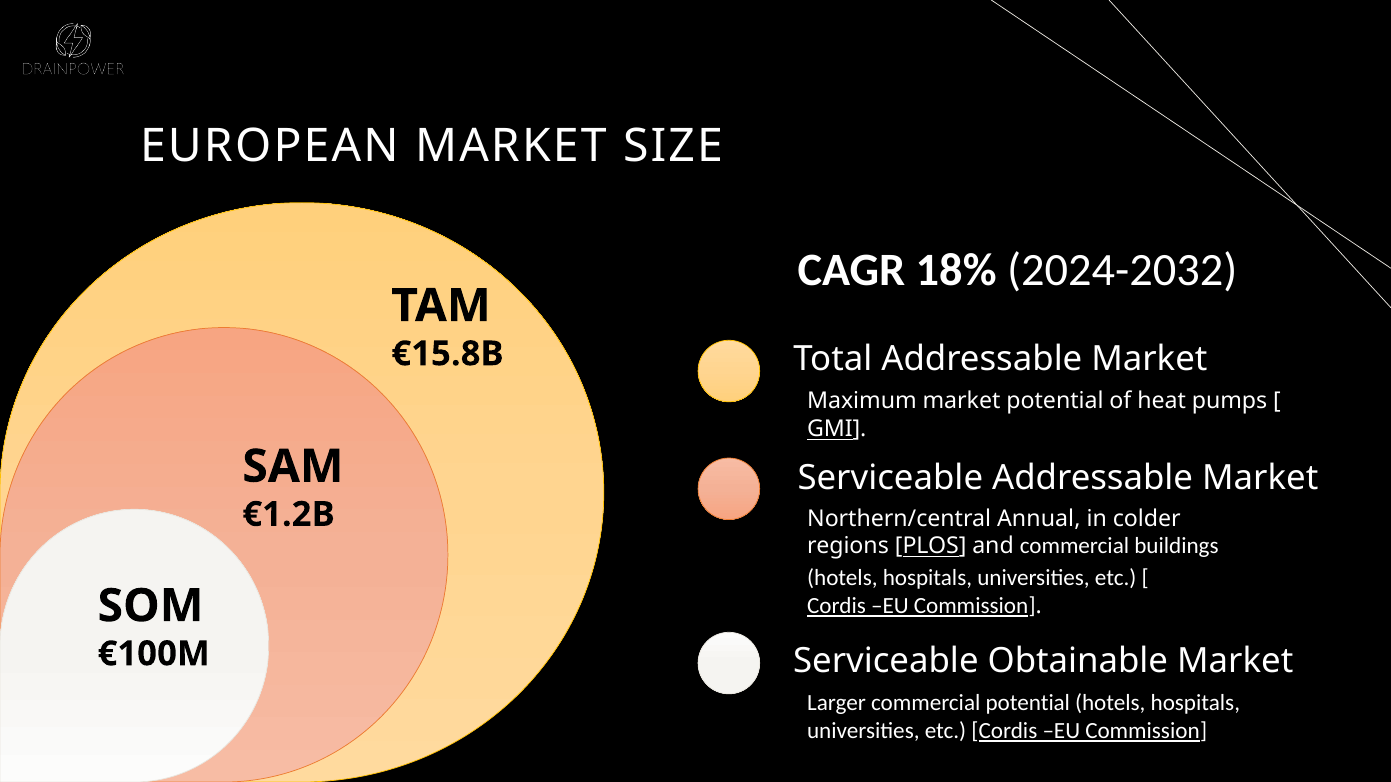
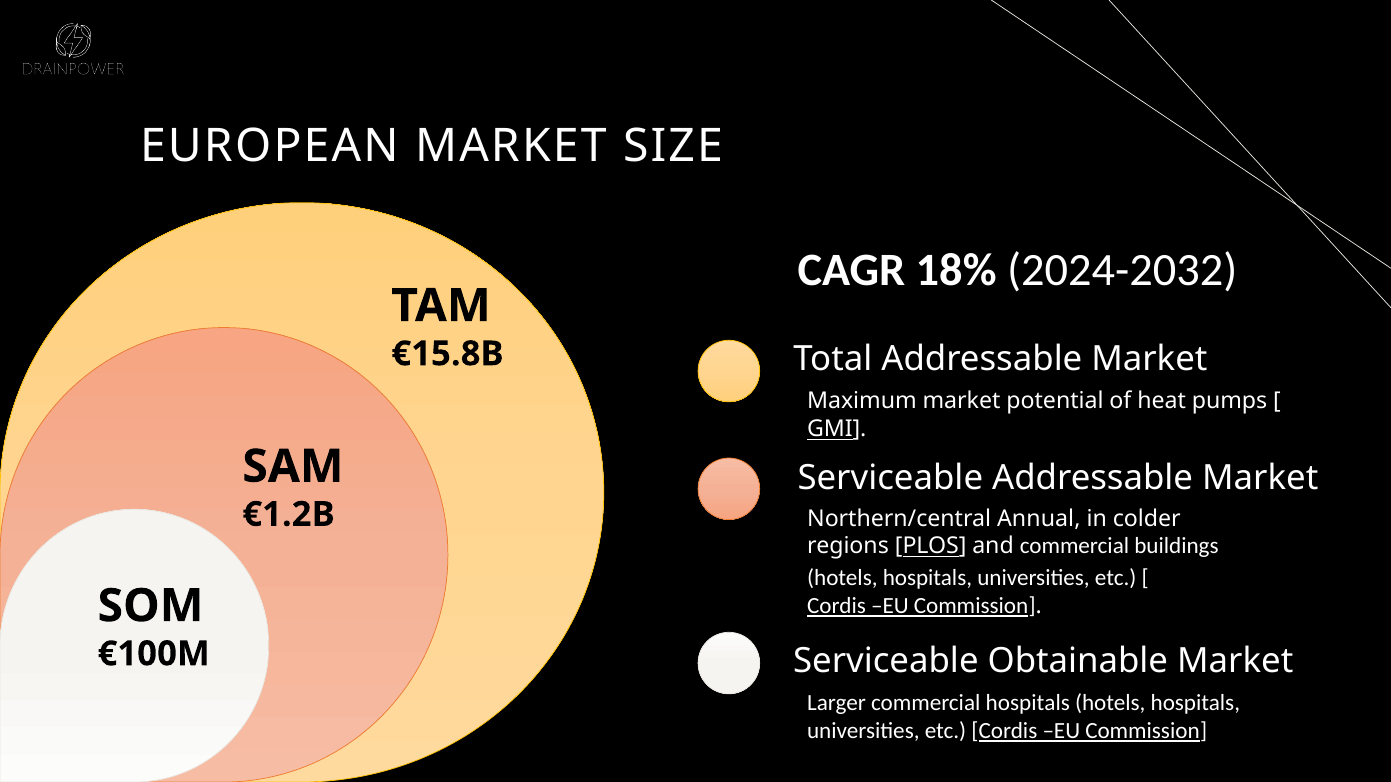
commercial potential: potential -> hospitals (1028, 703)
